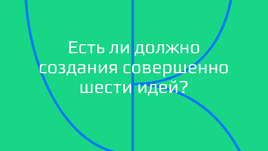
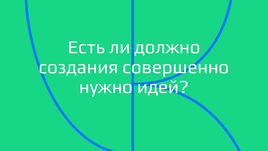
шести: шести -> нужно (106, 87)
